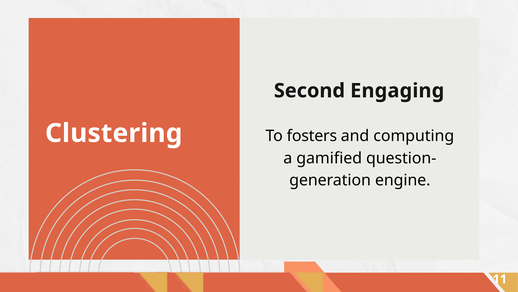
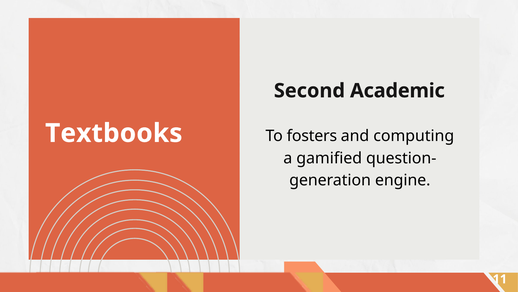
Engaging: Engaging -> Academic (397, 91)
Clustering: Clustering -> Textbooks (114, 133)
